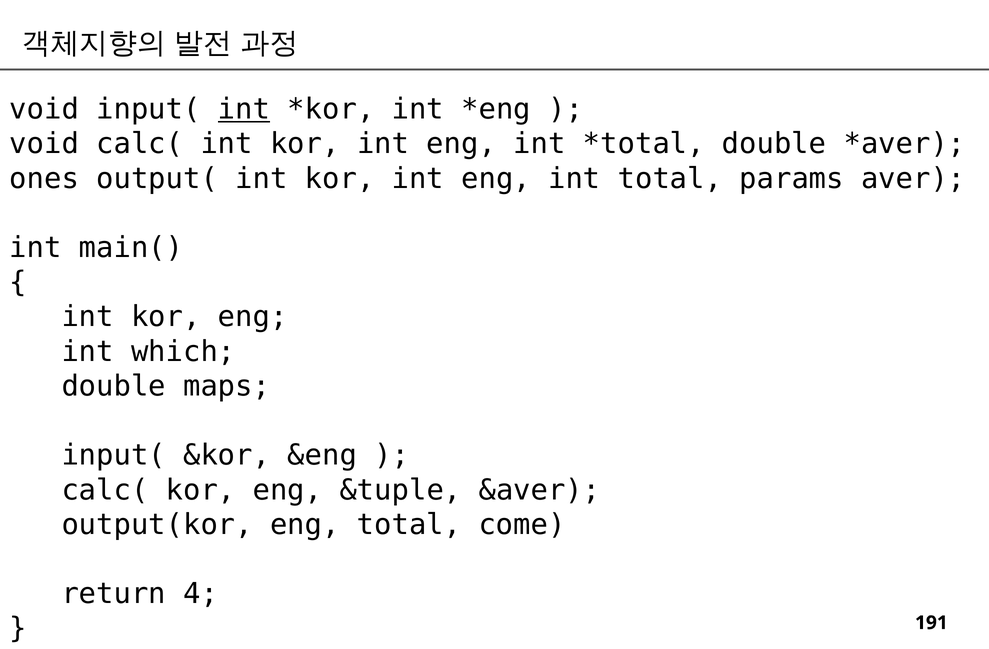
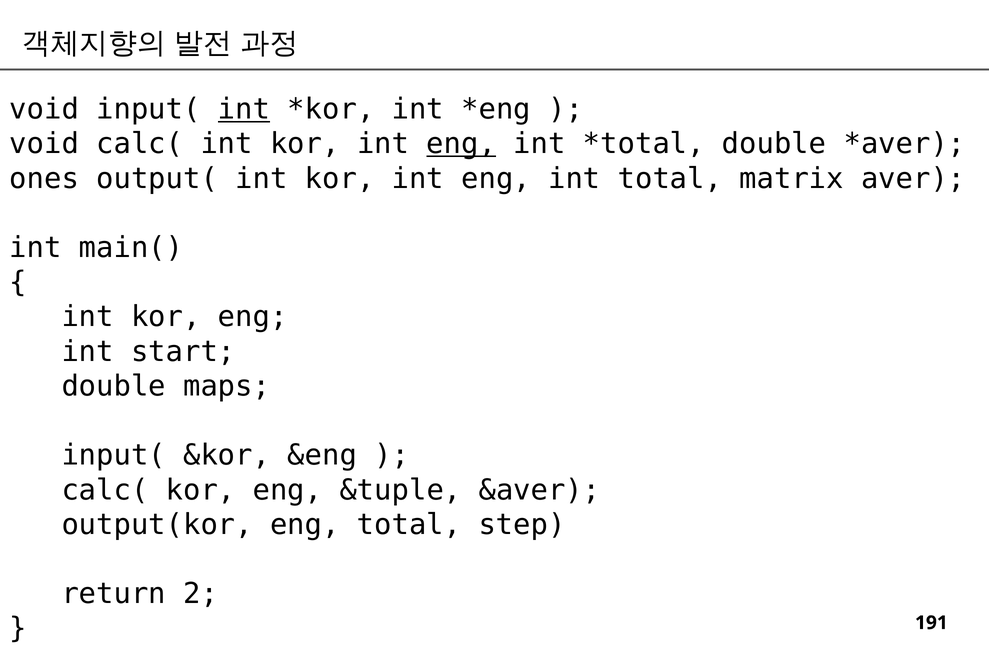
eng underline: none -> present (461, 144)
params: params -> matrix (792, 179)
which: which -> start (183, 352)
come: come -> step (522, 525)
return 4: 4 -> 2 (201, 594)
